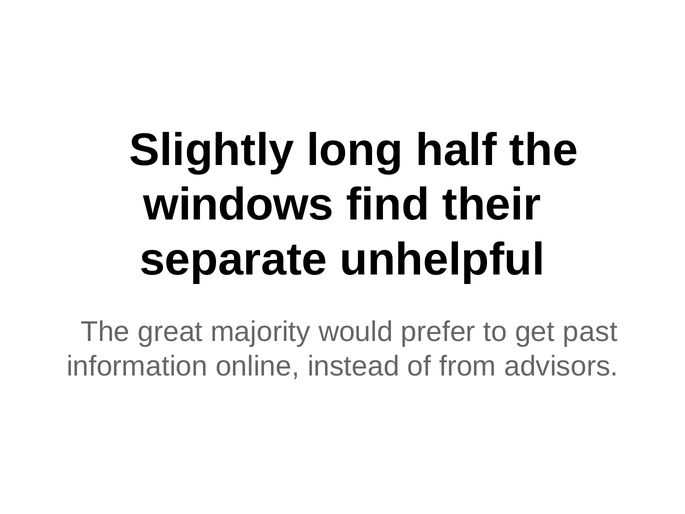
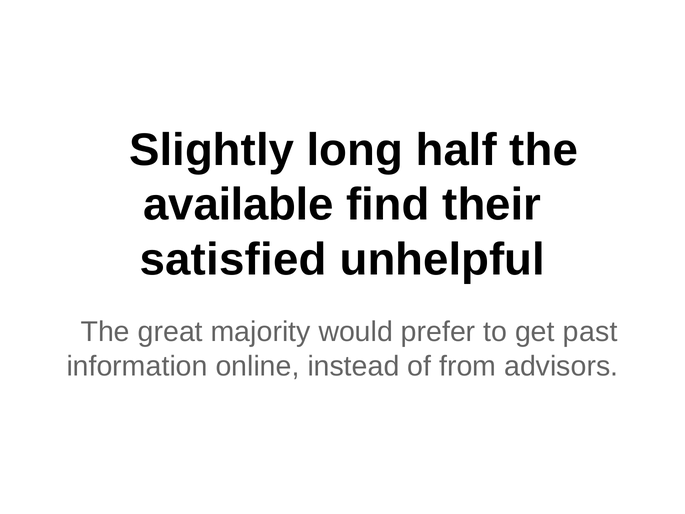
windows: windows -> available (239, 205)
separate: separate -> satisfied (233, 259)
